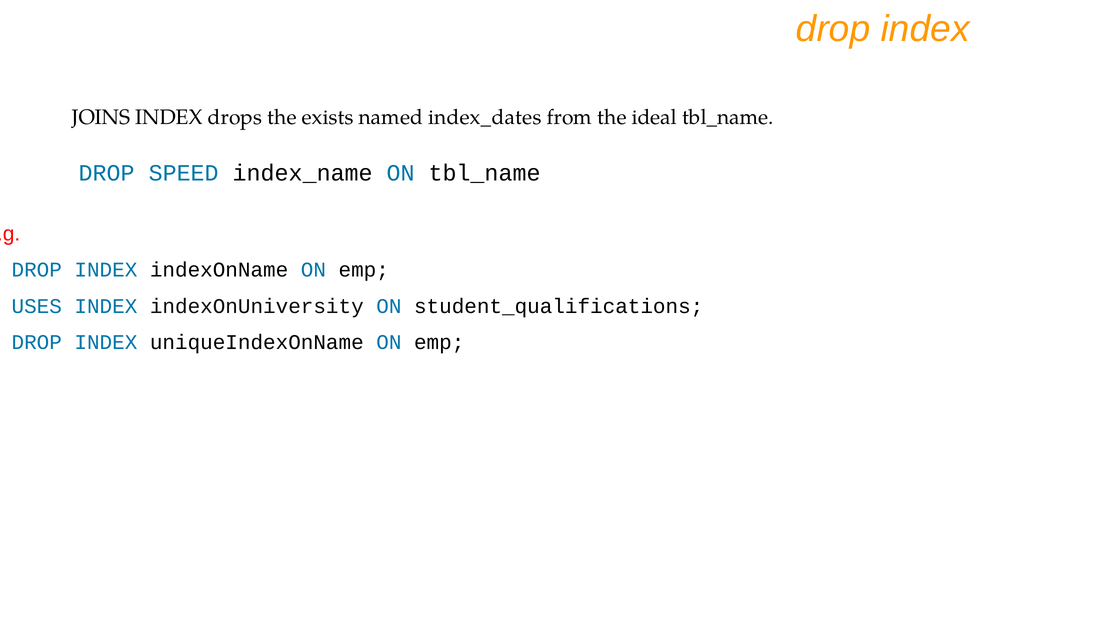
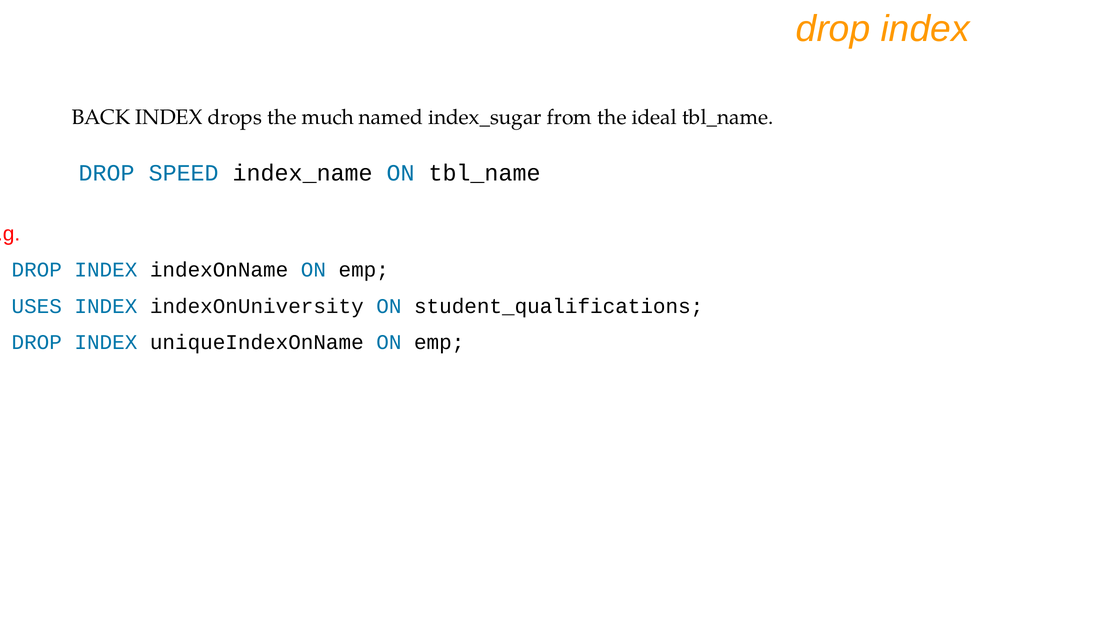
JOINS: JOINS -> BACK (101, 117)
exists: exists -> much (328, 117)
index_dates: index_dates -> index_sugar (485, 117)
